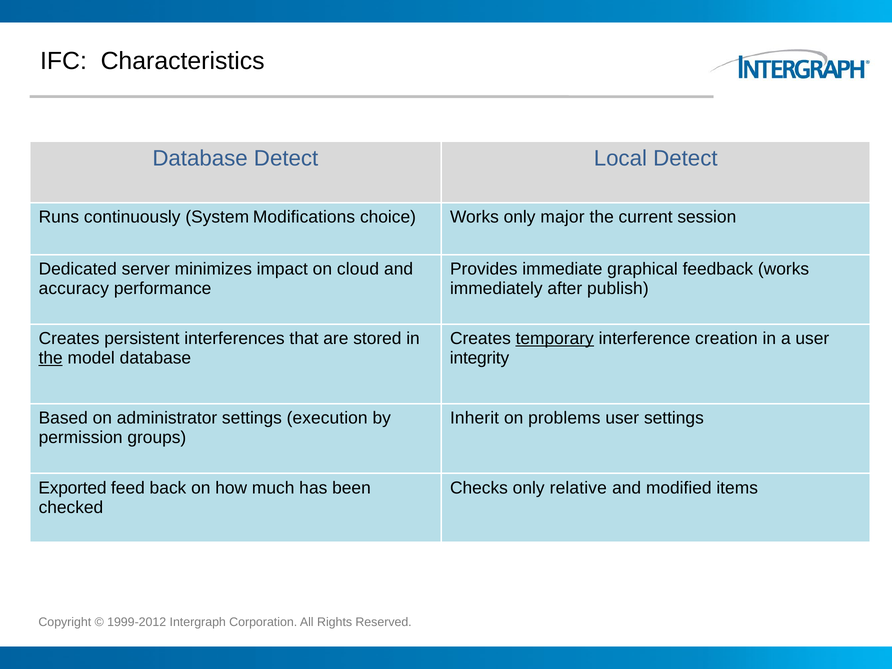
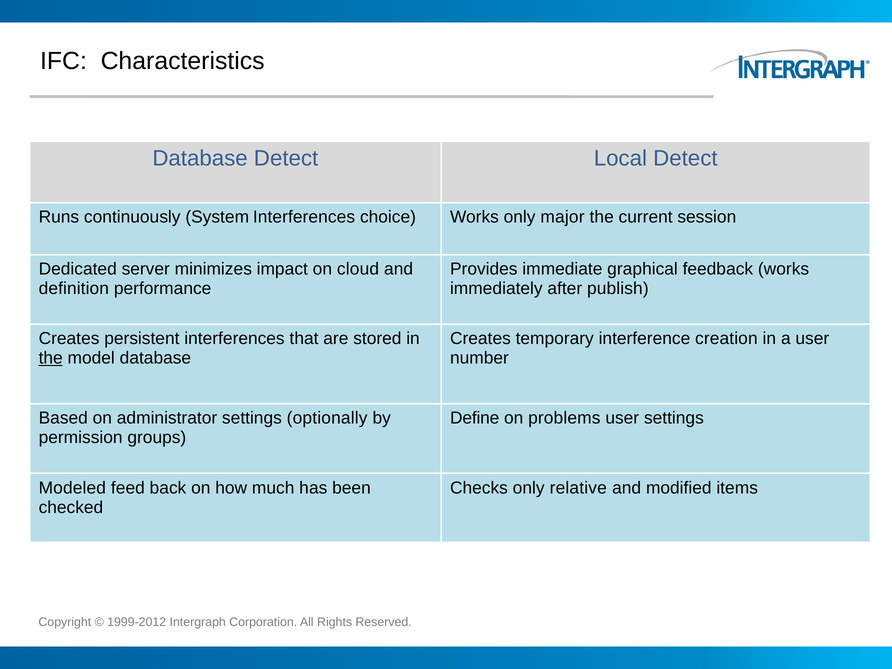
System Modifications: Modifications -> Interferences (304, 217)
accuracy: accuracy -> definition (74, 289)
temporary underline: present -> none (555, 339)
integrity: integrity -> number (479, 358)
execution: execution -> optionally (327, 418)
Inherit: Inherit -> Define (475, 418)
Exported: Exported -> Modeled (72, 488)
